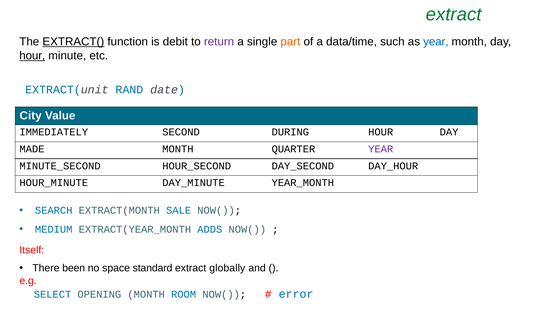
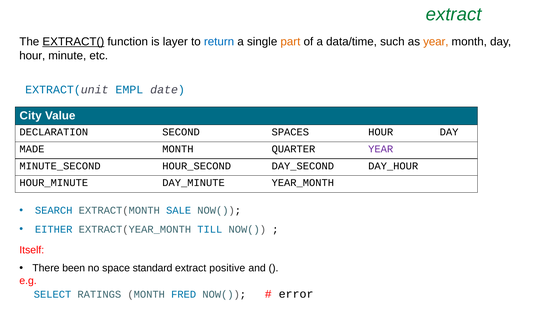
debit: debit -> layer (175, 42)
return colour: purple -> blue (219, 42)
year colour: blue -> orange (436, 42)
hour underline: present -> none (32, 56)
RAND: RAND -> EMPL (129, 90)
IMMEDIATELY: IMMEDIATELY -> DECLARATION (54, 132)
DURING: DURING -> SPACES (290, 132)
MEDIUM: MEDIUM -> EITHER (54, 229)
ADDS: ADDS -> TILL (210, 229)
globally: globally -> positive (227, 268)
OPENING: OPENING -> RATINGS (99, 295)
ROOM: ROOM -> FRED (184, 295)
error colour: blue -> black (296, 294)
